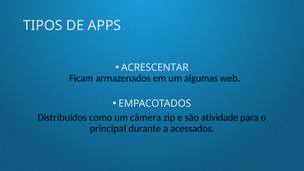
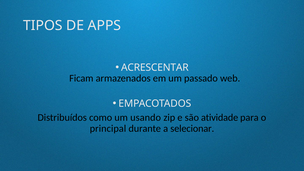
algumas: algumas -> passado (201, 78)
câmera: câmera -> usando (146, 118)
acessados: acessados -> selecionar (192, 129)
